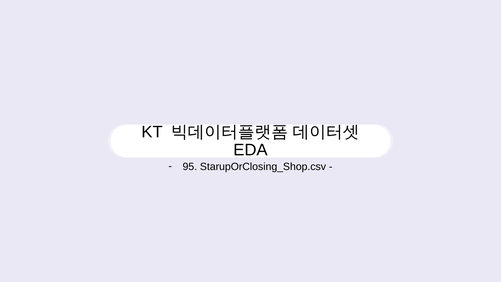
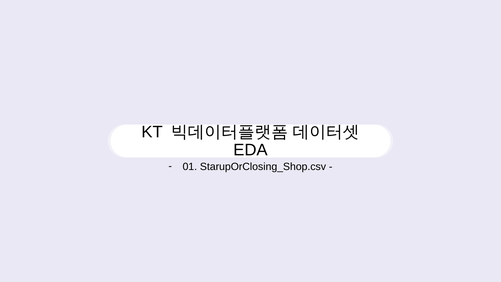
95: 95 -> 01 (190, 166)
